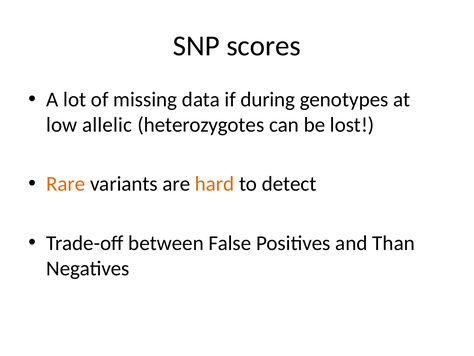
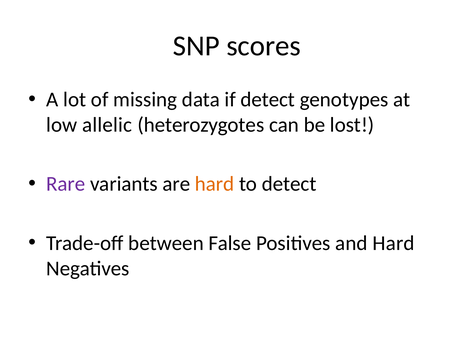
if during: during -> detect (268, 99)
Rare colour: orange -> purple (66, 184)
and Than: Than -> Hard (394, 243)
